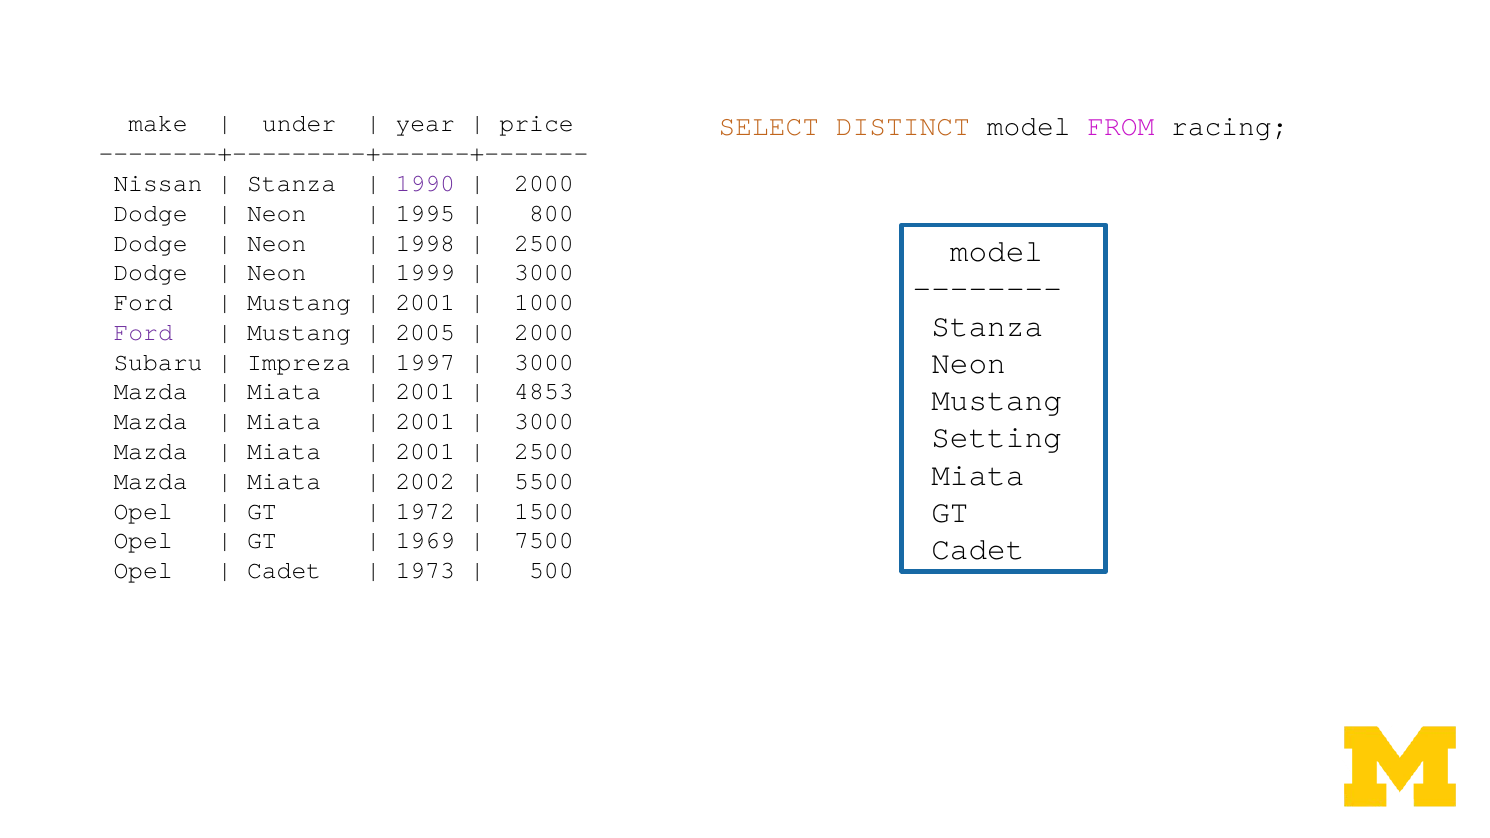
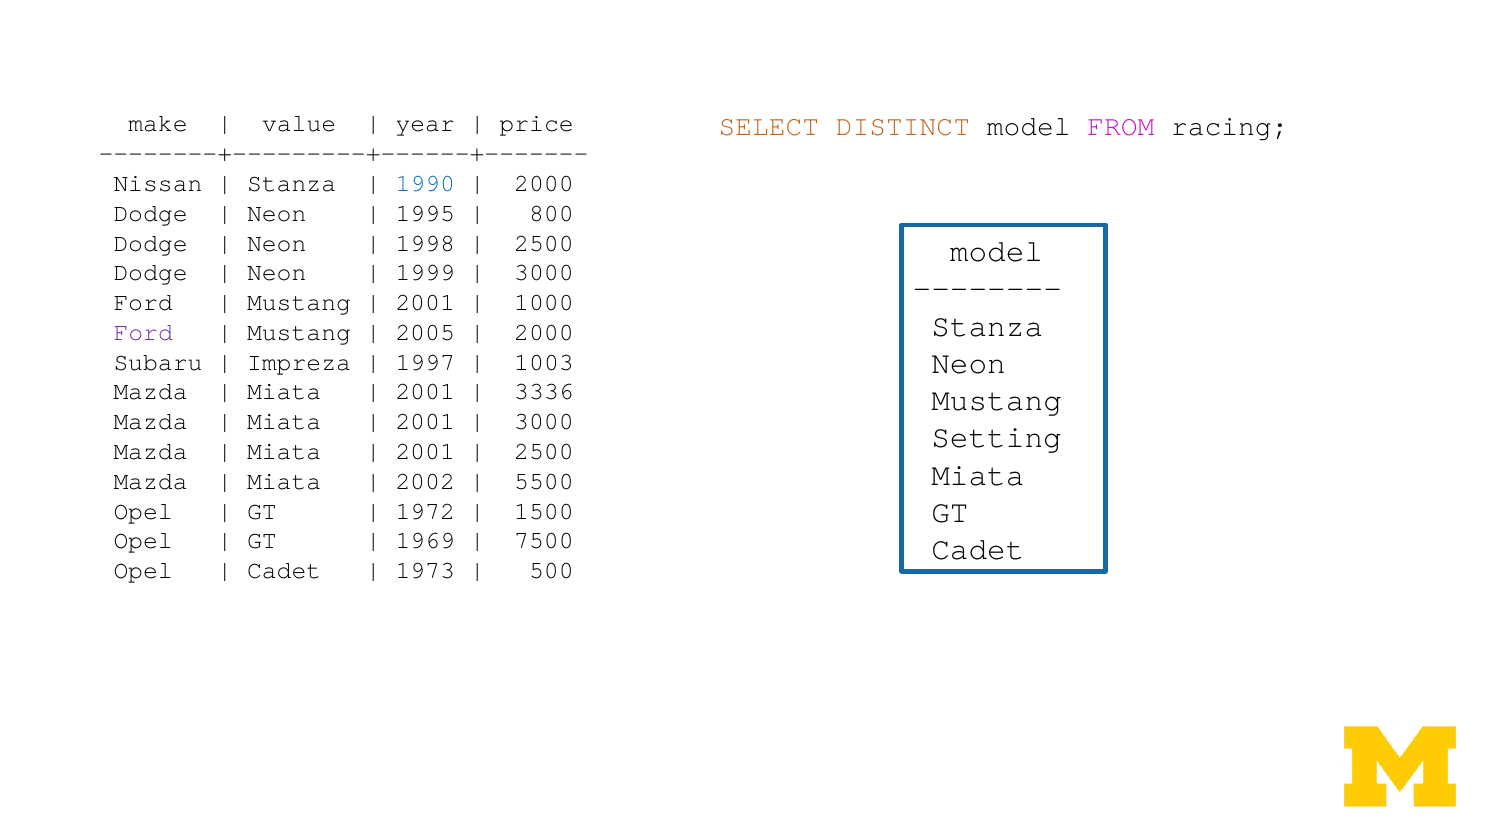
under: under -> value (299, 124)
1990 colour: purple -> blue (425, 183)
3000: 3000 -> 1003 (544, 362)
4853: 4853 -> 3336 (544, 392)
